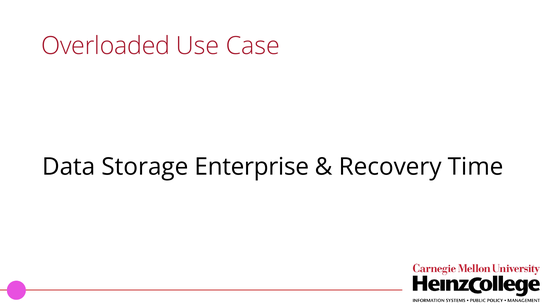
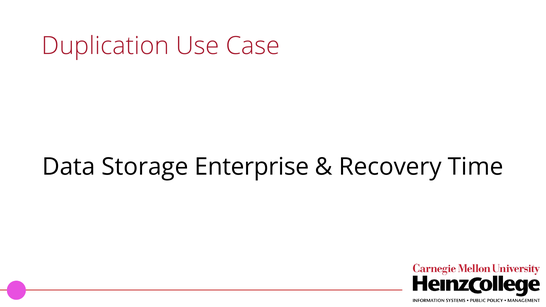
Overloaded: Overloaded -> Duplication (105, 46)
